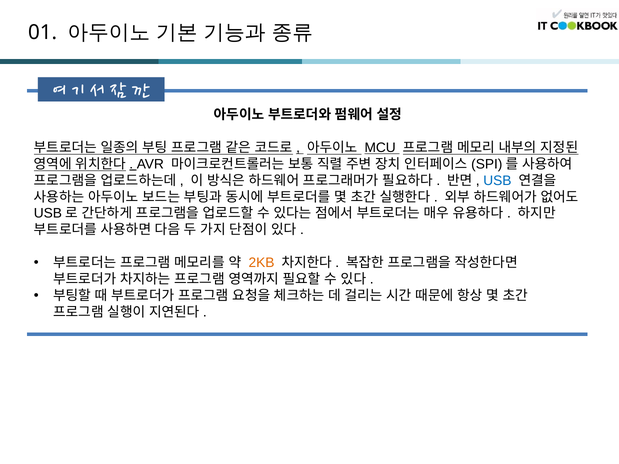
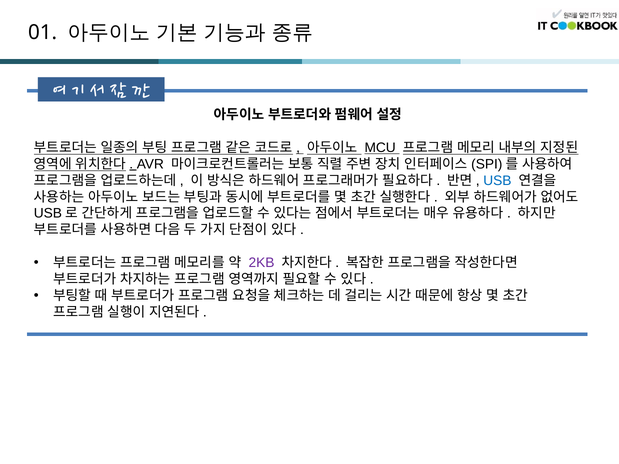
2KB colour: orange -> purple (262, 263)
